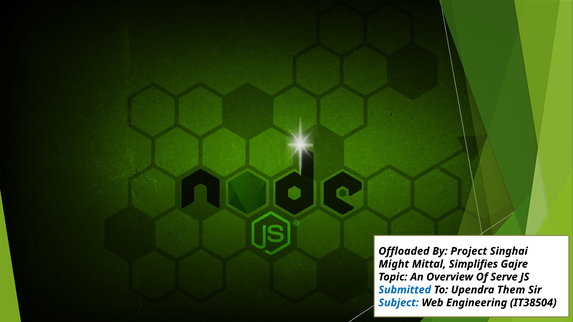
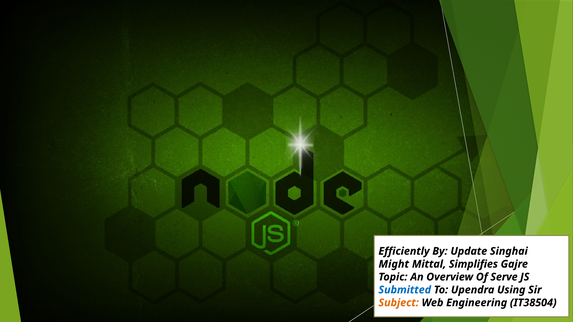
Offloaded: Offloaded -> Efficiently (404, 251)
Project: Project -> Update (469, 251)
Them: Them -> Using (511, 290)
Subject colour: blue -> orange (399, 303)
